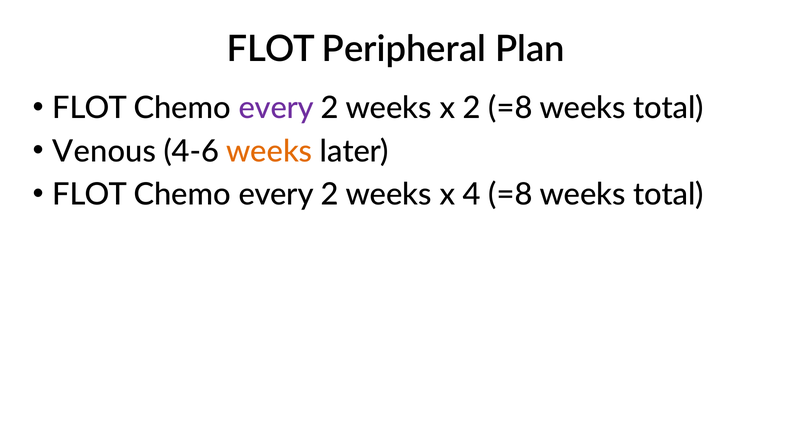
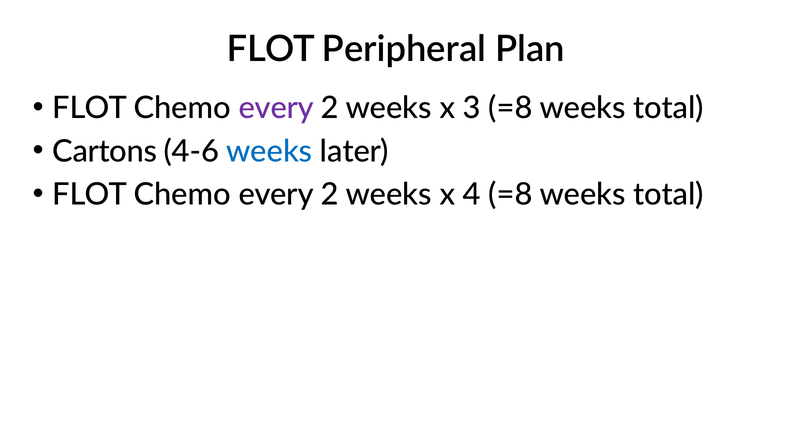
x 2: 2 -> 3 (472, 108)
Venous: Venous -> Cartons (105, 151)
weeks colour: orange -> blue (269, 151)
